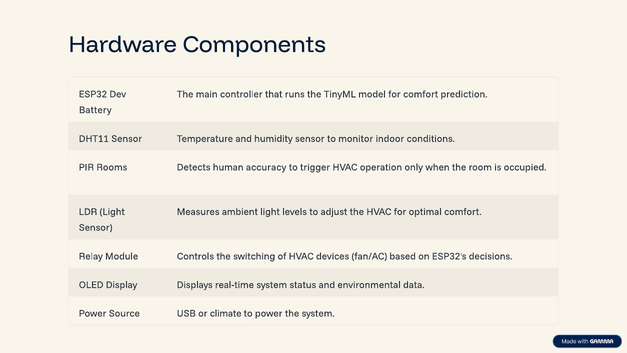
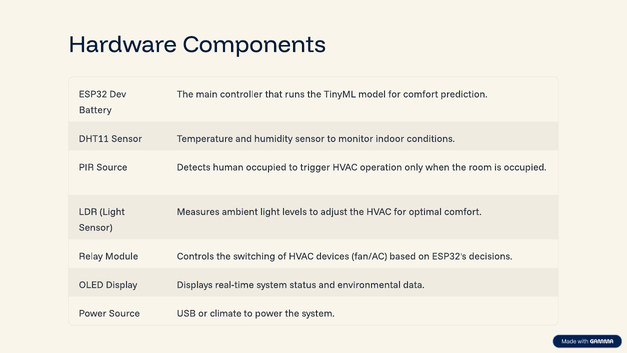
PIR Rooms: Rooms -> Source (112, 167)
human accuracy: accuracy -> occupied (266, 167)
